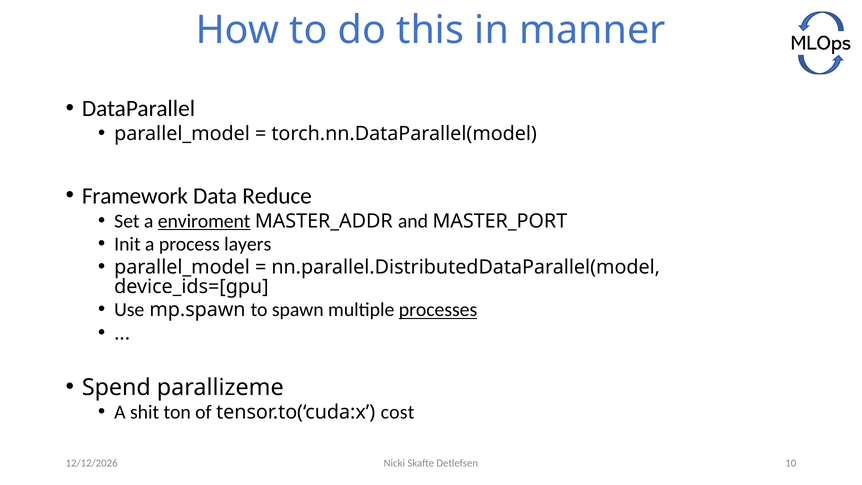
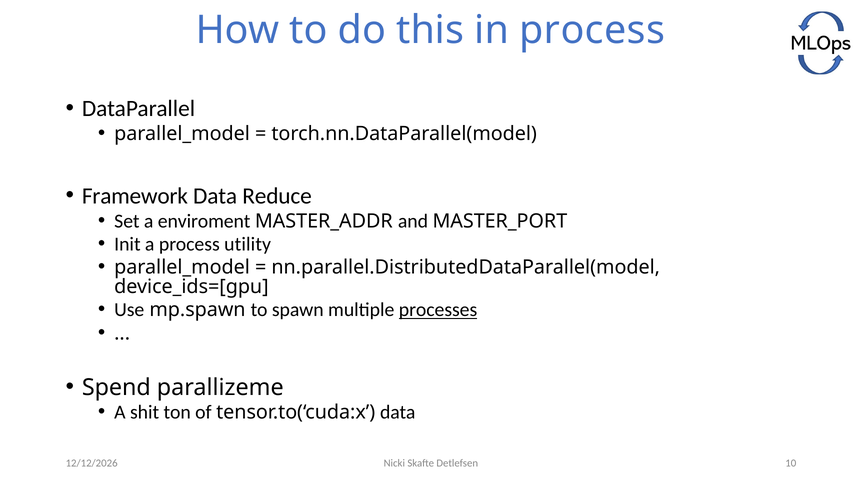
in manner: manner -> process (592, 30)
enviroment underline: present -> none (204, 221)
layers: layers -> utility (248, 244)
tensor.to(‘cuda:x cost: cost -> data (398, 412)
